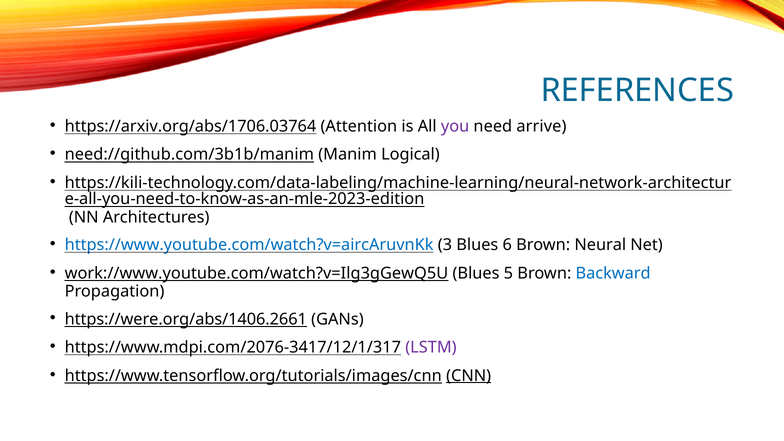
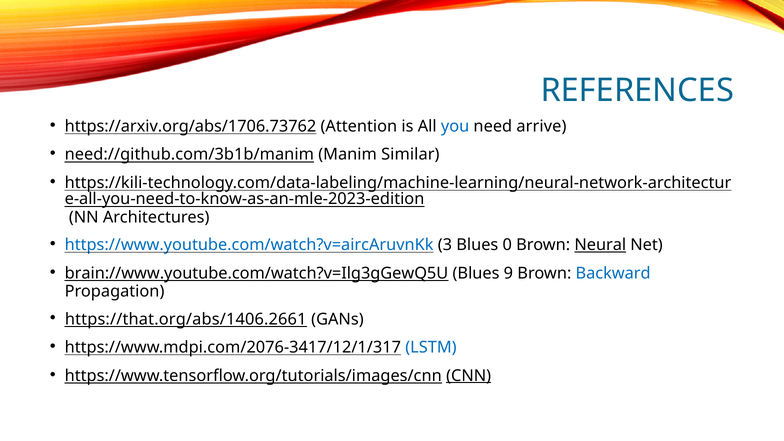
https://arxiv.org/abs/1706.03764: https://arxiv.org/abs/1706.03764 -> https://arxiv.org/abs/1706.73762 (190, 126)
you colour: purple -> blue (455, 126)
Logical: Logical -> Similar (410, 155)
6: 6 -> 0 (507, 245)
Neural underline: none -> present (600, 245)
work://www.youtube.com/watch?v=Ilg3gGewQ5U: work://www.youtube.com/watch?v=Ilg3gGewQ5U -> brain://www.youtube.com/watch?v=Ilg3gGewQ5U (256, 273)
5: 5 -> 9 (508, 273)
https://were.org/abs/1406.2661: https://were.org/abs/1406.2661 -> https://that.org/abs/1406.2661 (186, 319)
LSTM colour: purple -> blue (431, 347)
